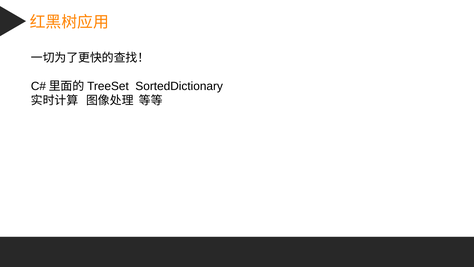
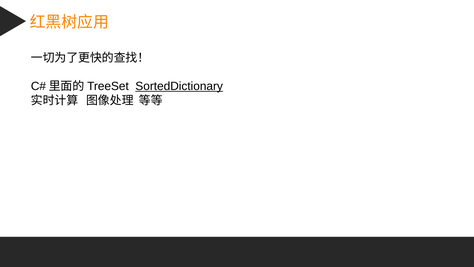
SortedDictionary underline: none -> present (179, 86)
